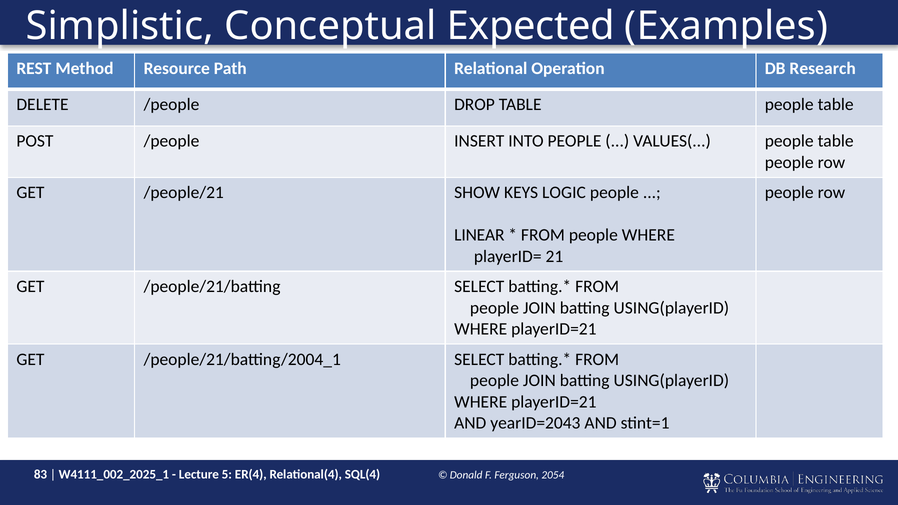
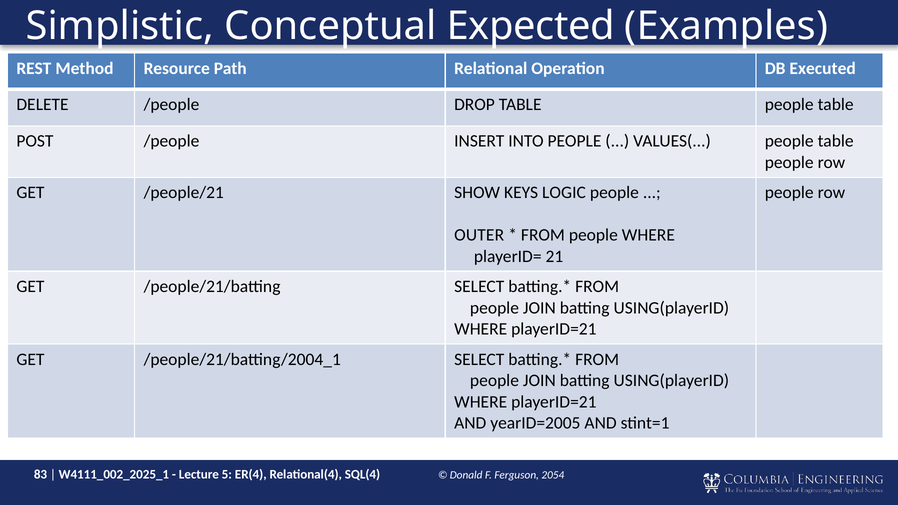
Research: Research -> Executed (823, 68)
LINEAR: LINEAR -> OUTER (479, 235)
yearID=2043: yearID=2043 -> yearID=2005 (535, 423)
